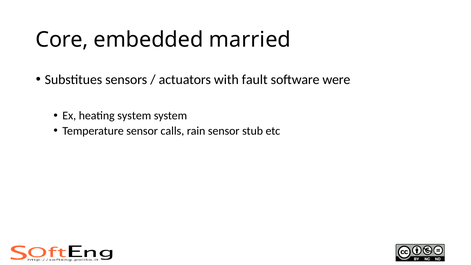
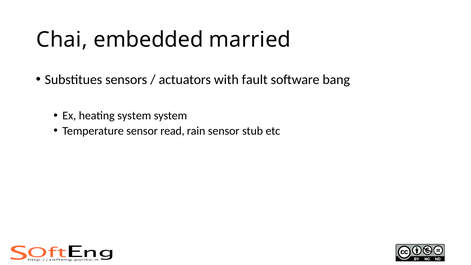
Core: Core -> Chai (62, 40)
were: were -> bang (336, 80)
calls: calls -> read (172, 131)
